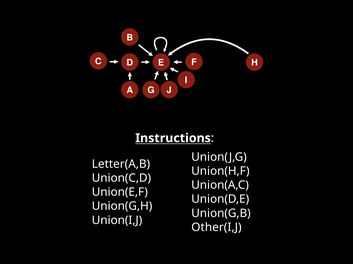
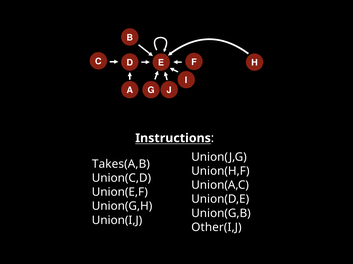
Letter(A,B: Letter(A,B -> Takes(A,B (121, 165)
